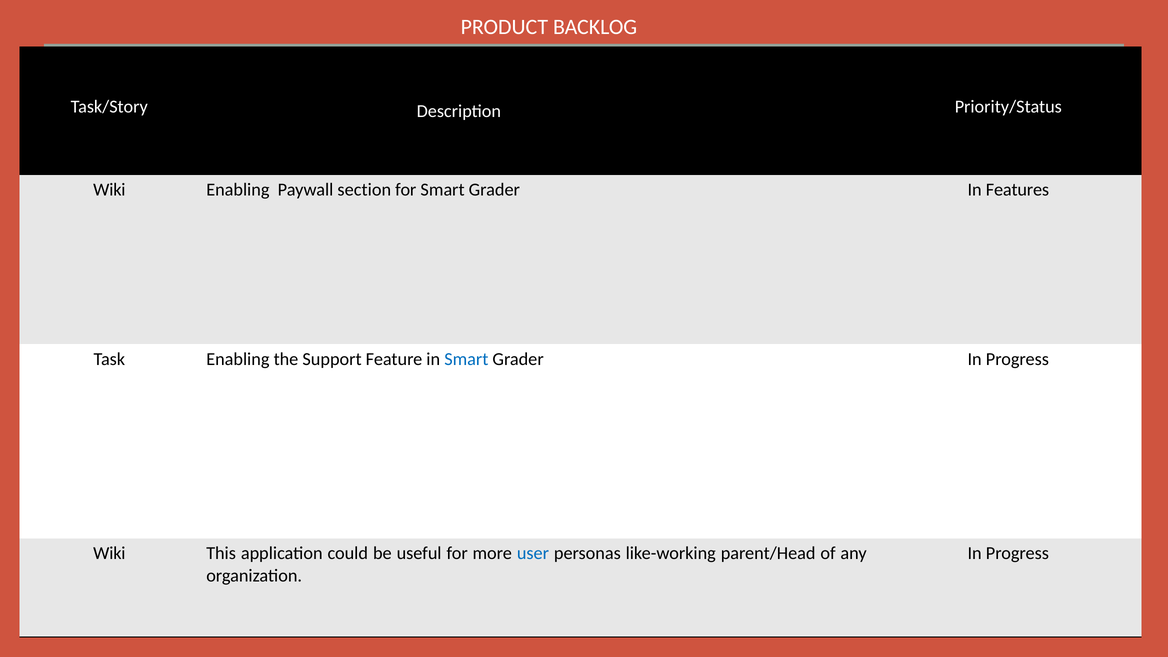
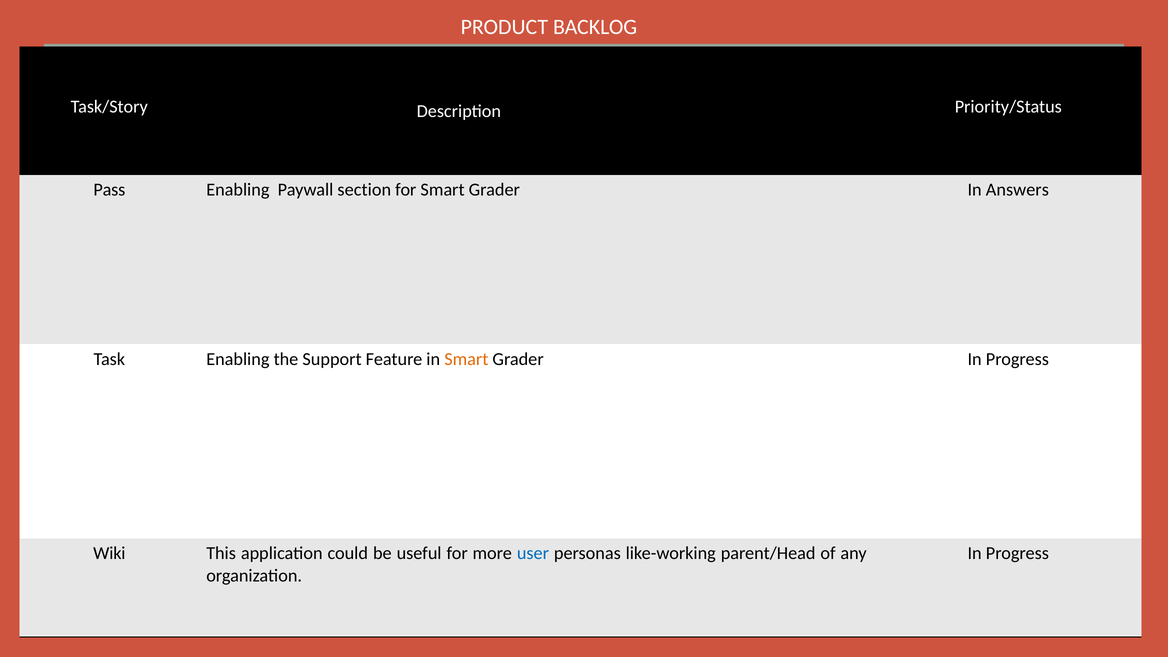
Wiki: Wiki -> Pass (109, 190)
Features: Features -> Answers (1017, 190)
Smart colour: blue -> orange (466, 359)
